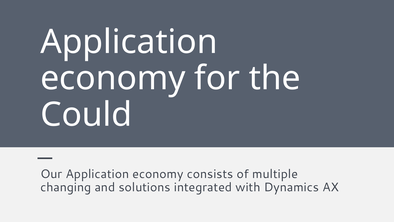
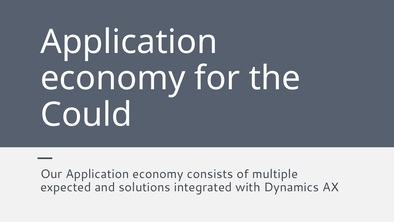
changing: changing -> expected (66, 187)
